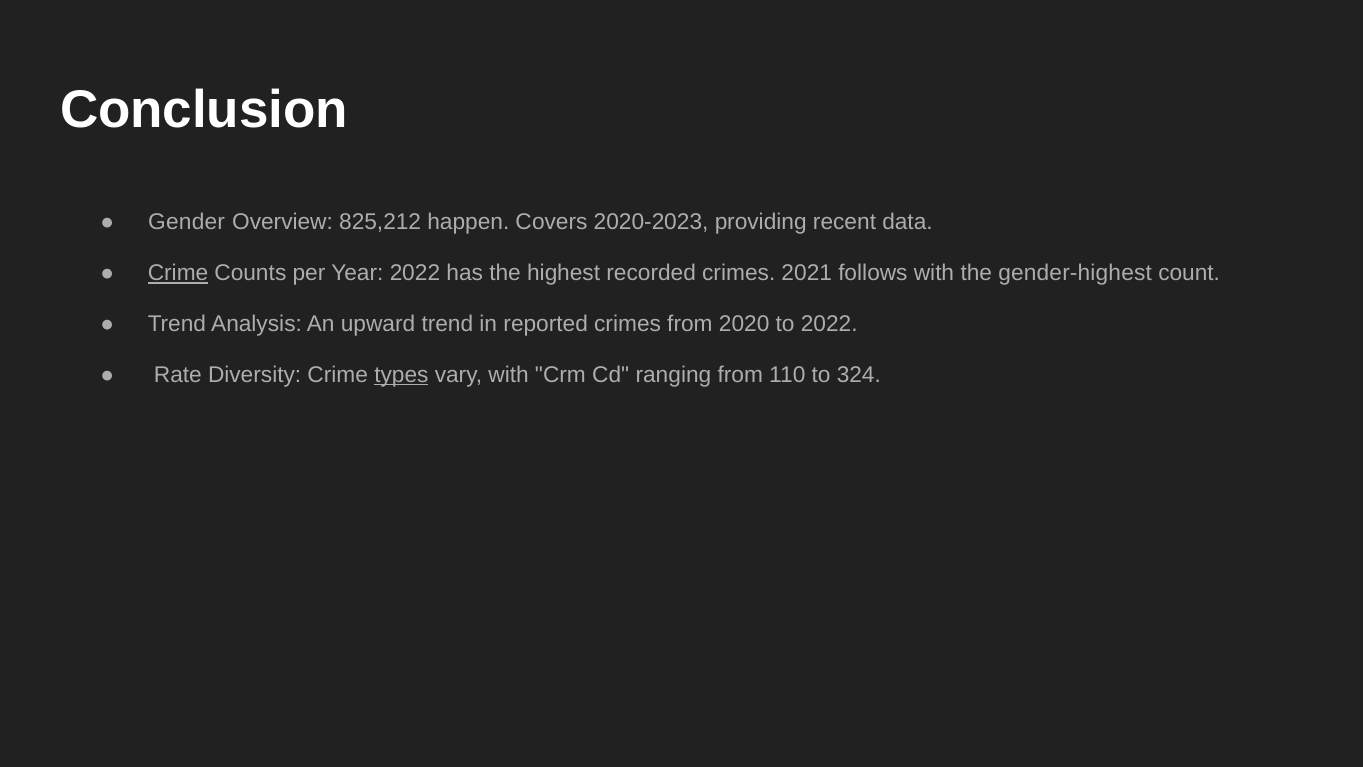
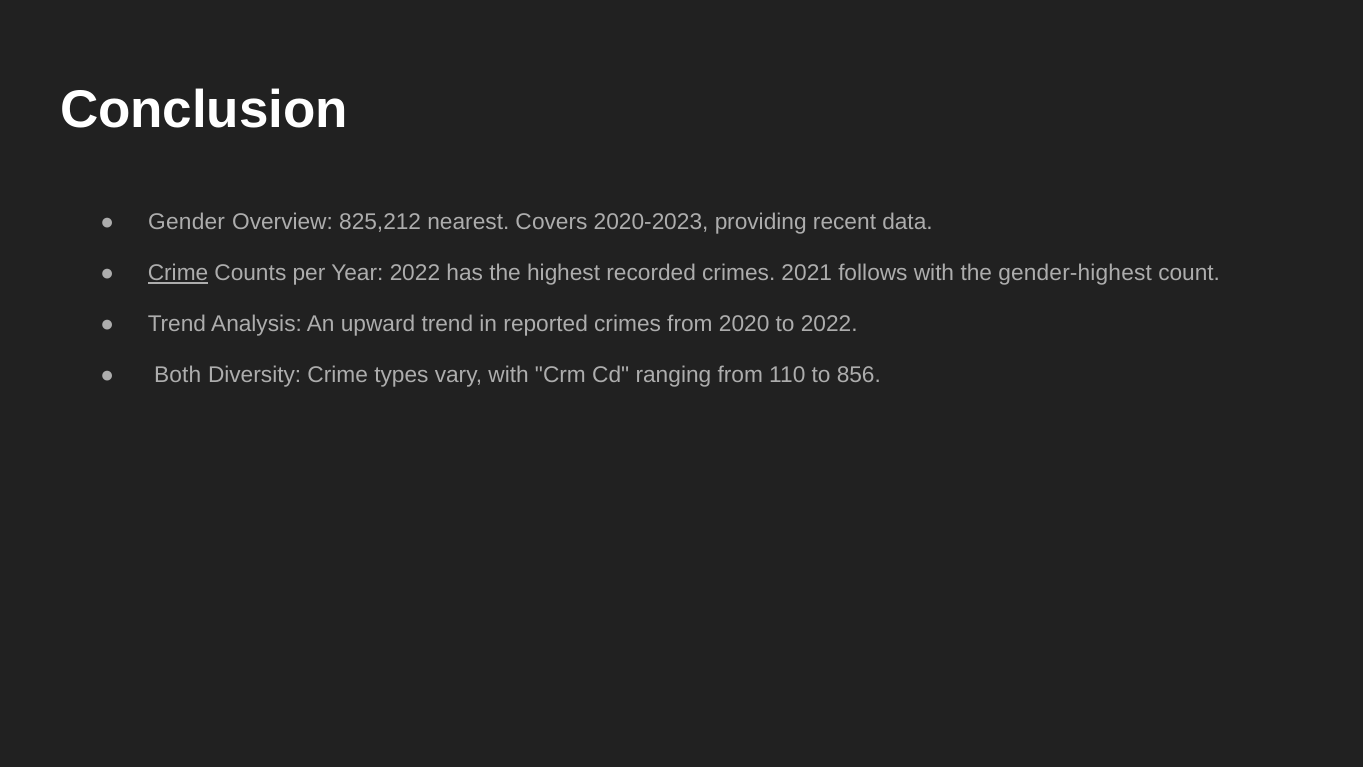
happen: happen -> nearest (468, 222)
Rate: Rate -> Both (178, 375)
types underline: present -> none (401, 375)
324: 324 -> 856 (859, 375)
